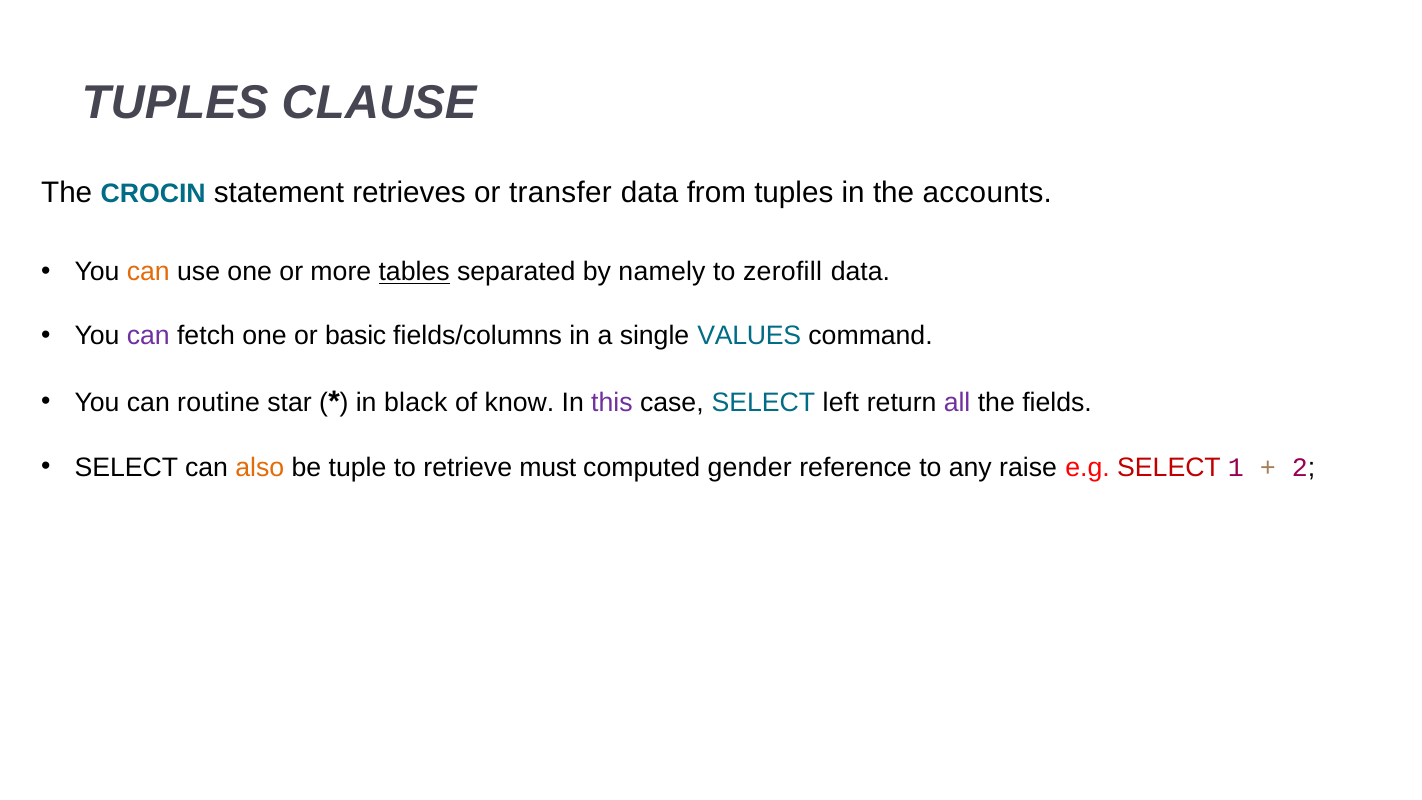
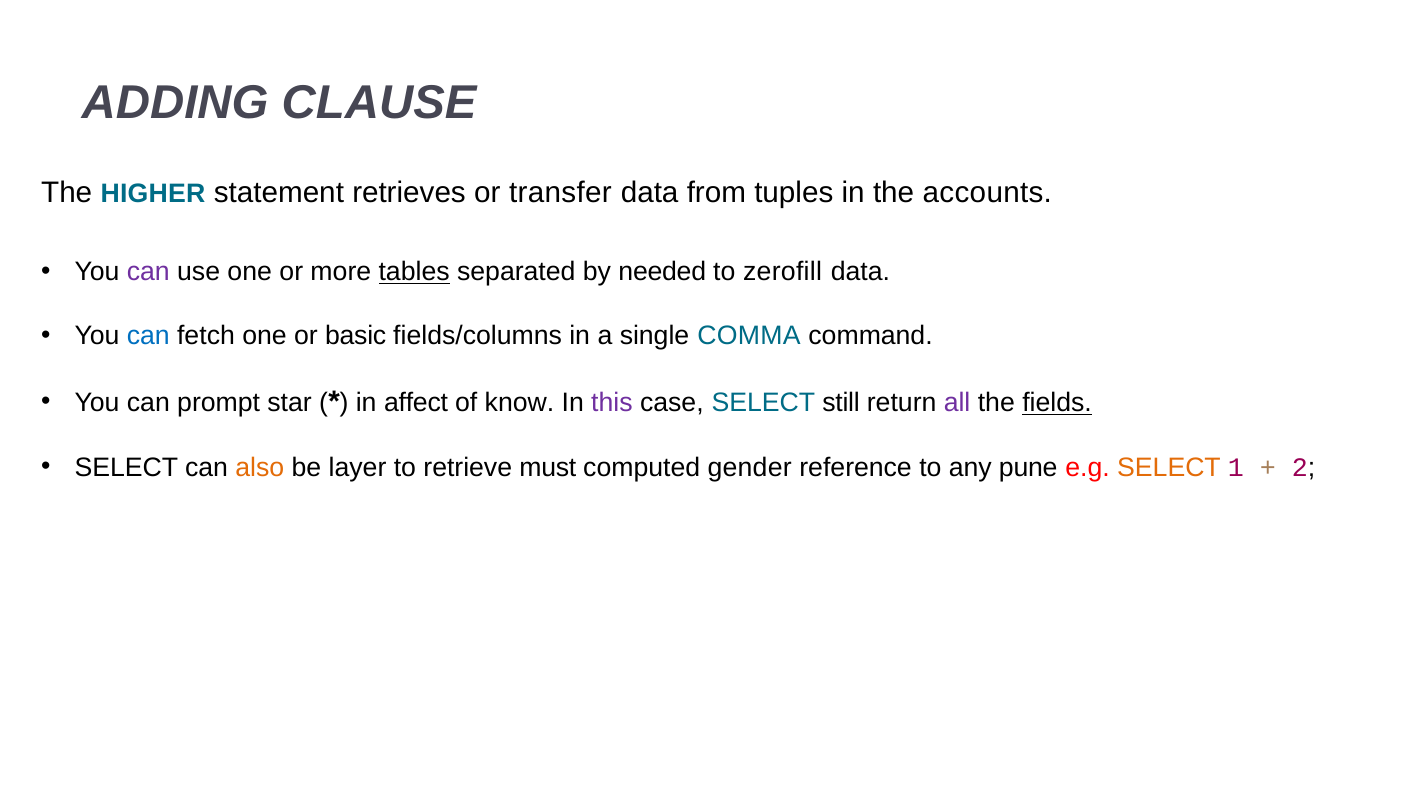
TUPLES: TUPLES -> ADDING (175, 103)
CROCIN: CROCIN -> HIGHER (153, 194)
can colour: orange -> purple (148, 272)
namely: namely -> needed (662, 272)
can colour: purple -> blue (148, 336)
VALUES: VALUES -> COMMA (749, 336)
routine: routine -> prompt (219, 403)
black: black -> affect (416, 403)
left: left -> still (841, 403)
fields underline: none -> present (1057, 403)
tuple: tuple -> layer (358, 467)
raise: raise -> pune (1028, 467)
SELECT colour: red -> orange (1169, 467)
